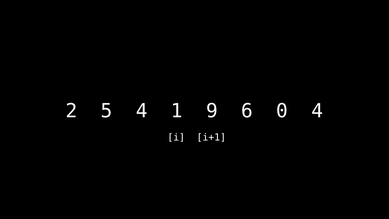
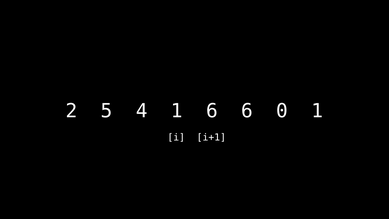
1 9: 9 -> 6 (212, 111)
0 4: 4 -> 1 (317, 111)
